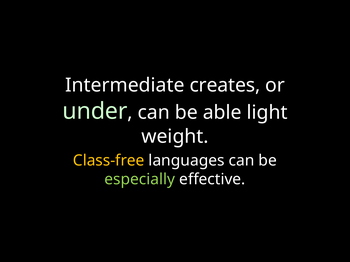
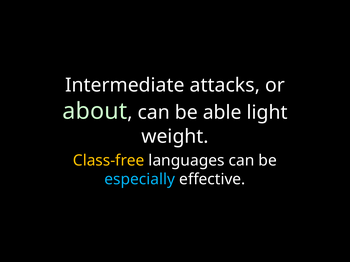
creates: creates -> attacks (225, 85)
under: under -> about (95, 111)
especially colour: light green -> light blue (140, 180)
